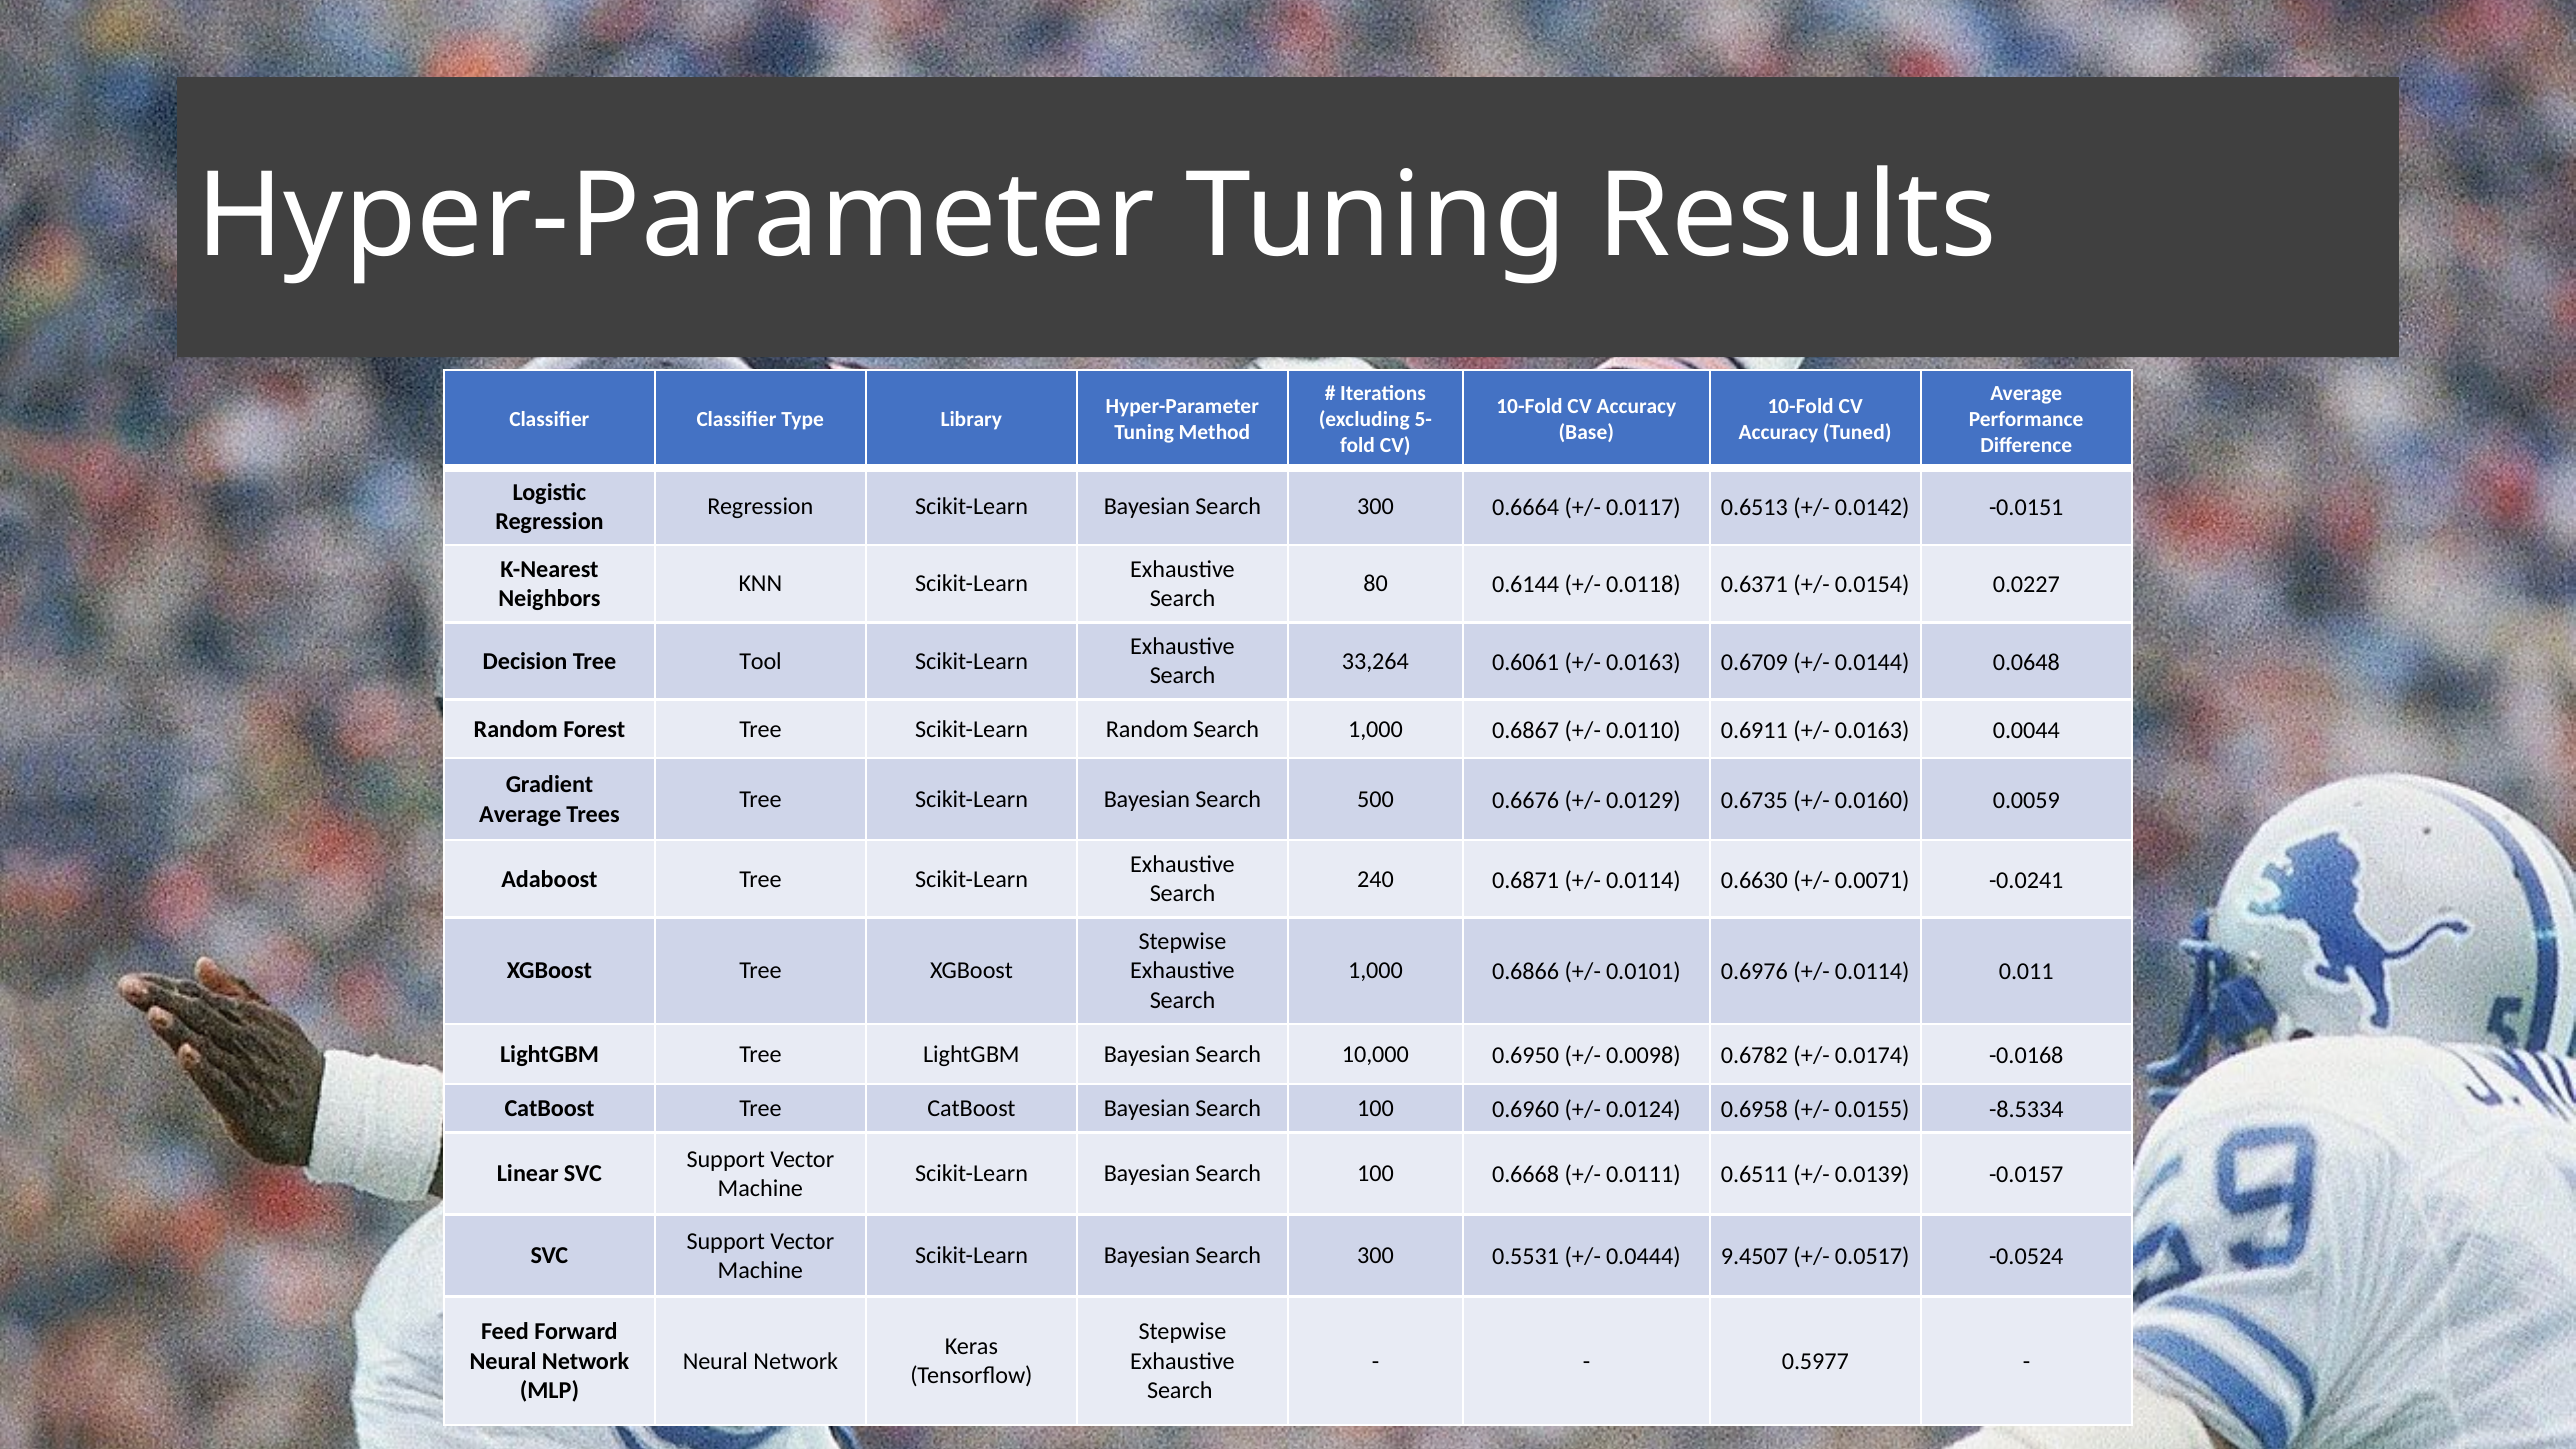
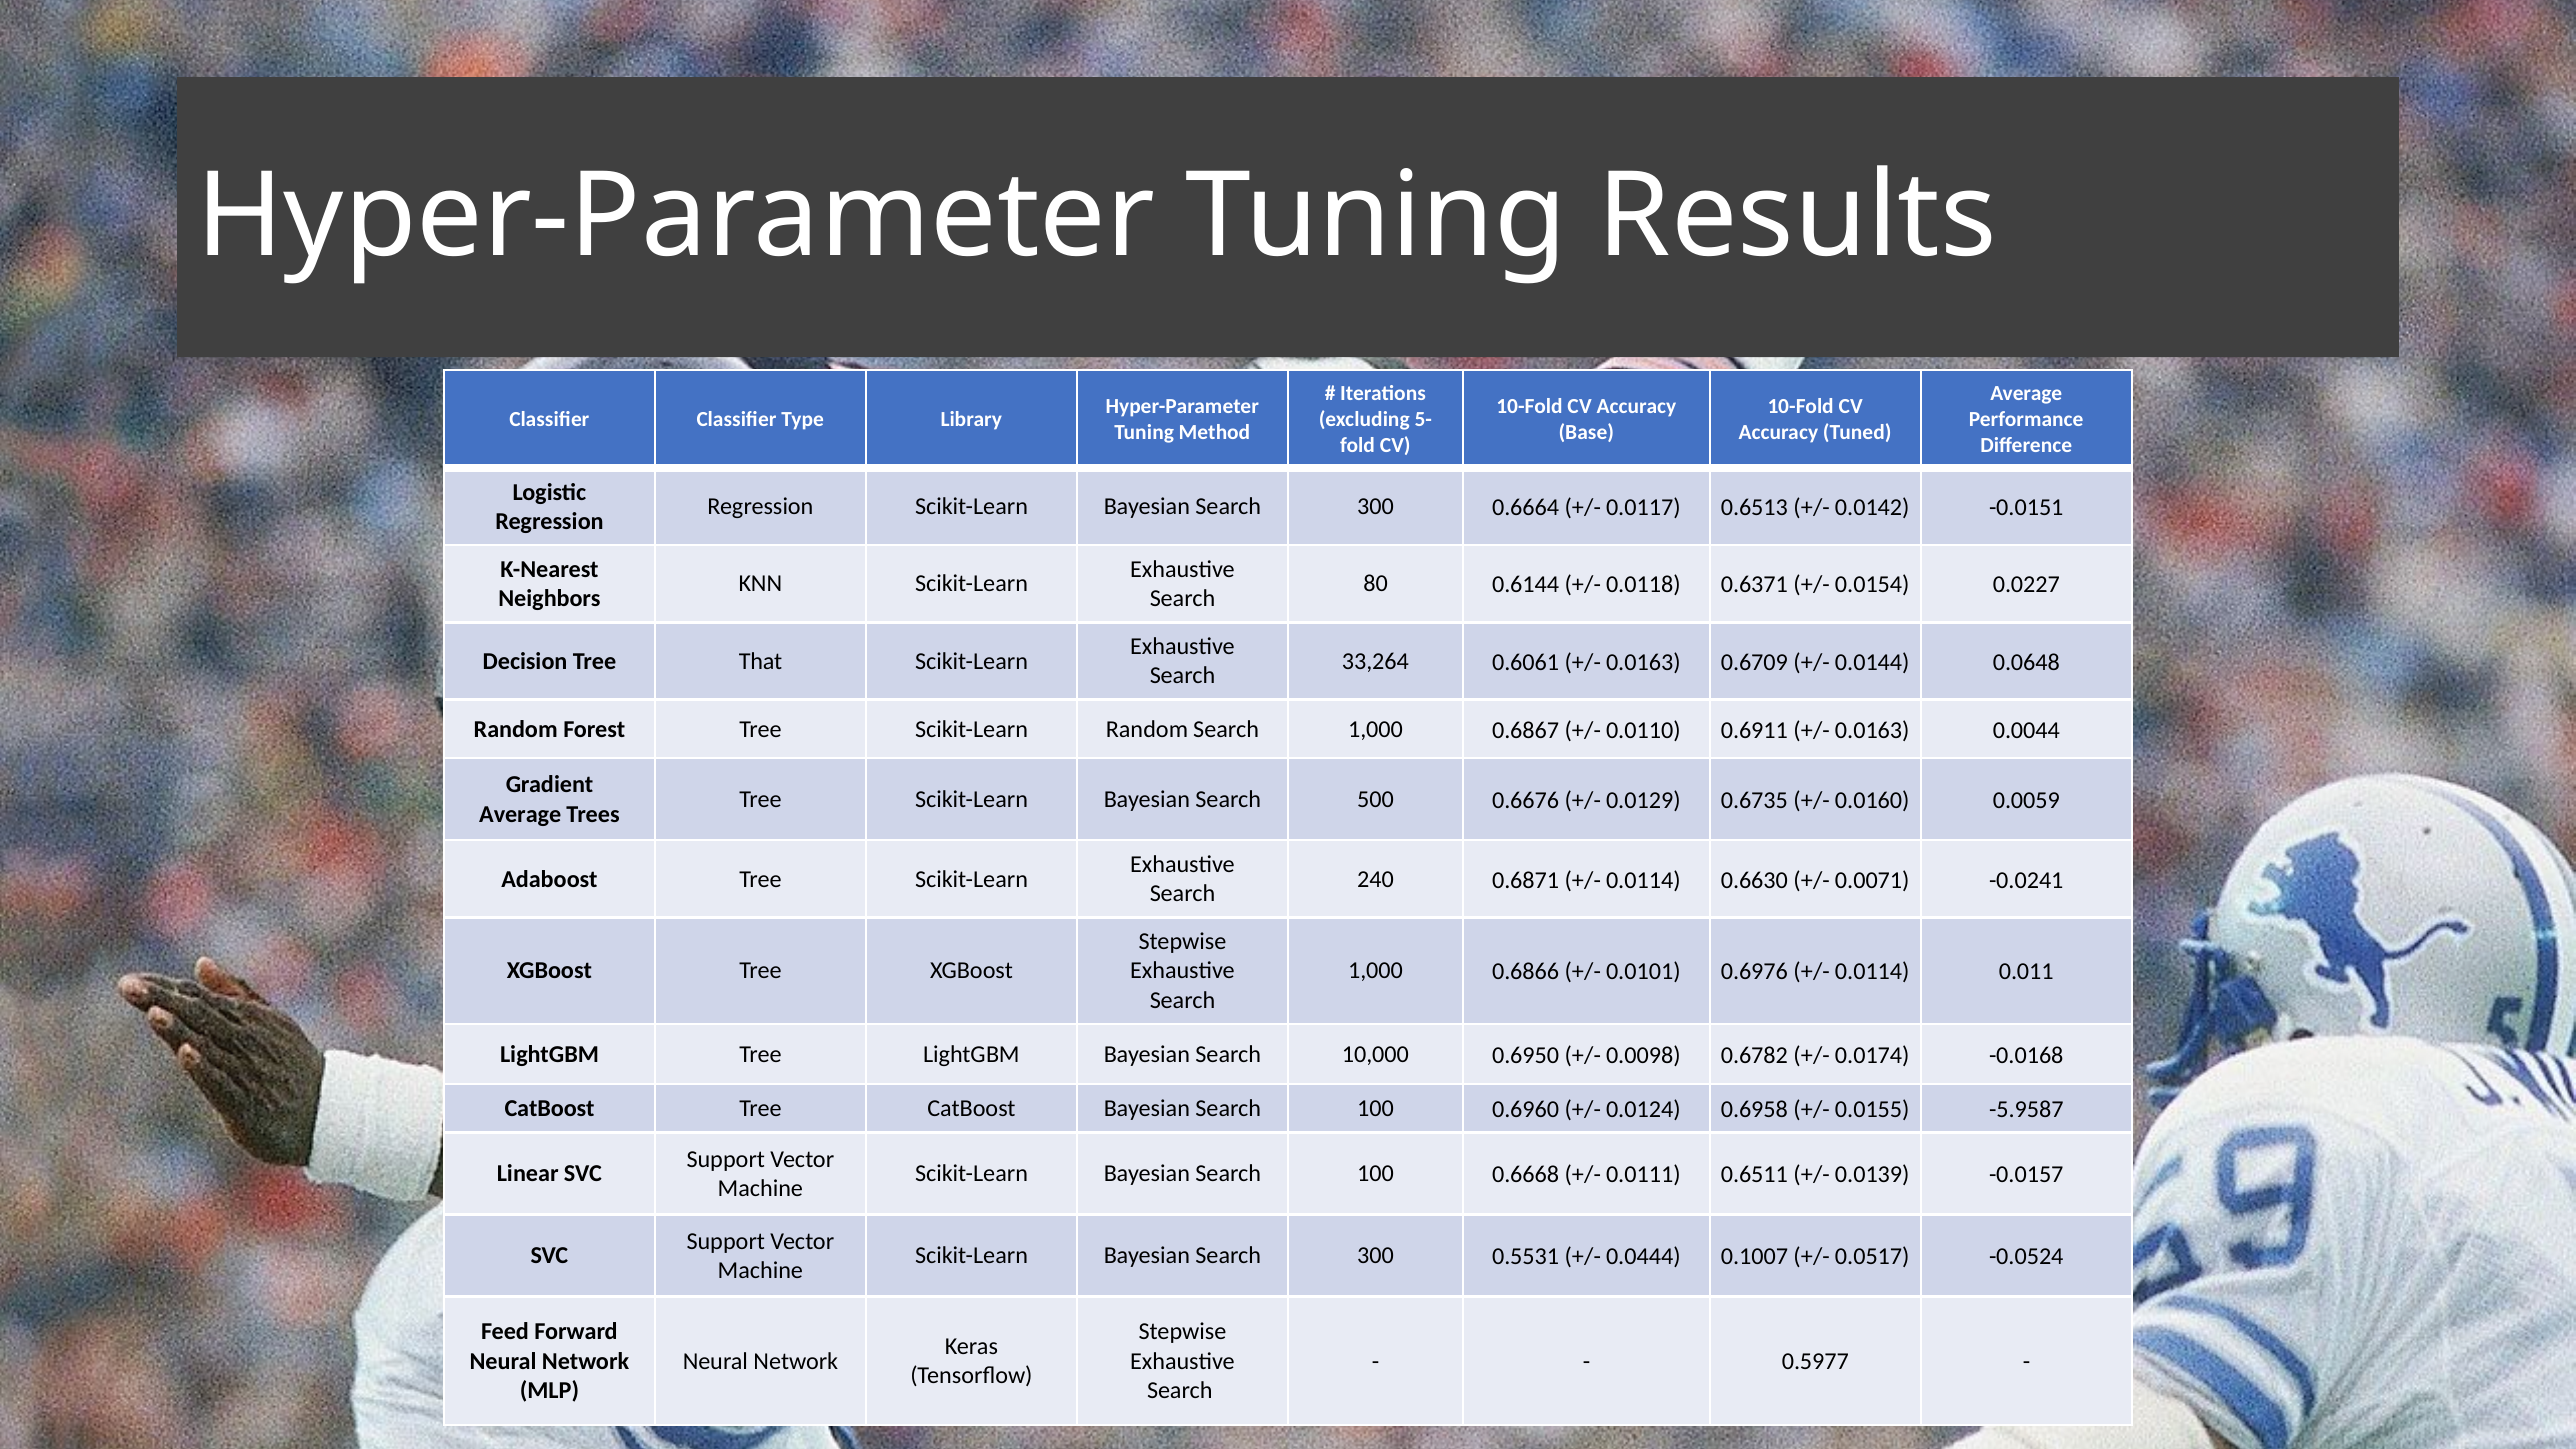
Tool: Tool -> That (761, 661)
-8.5334: -8.5334 -> -5.9587 (2026, 1109)
9.4507: 9.4507 -> 0.1007 (1754, 1257)
